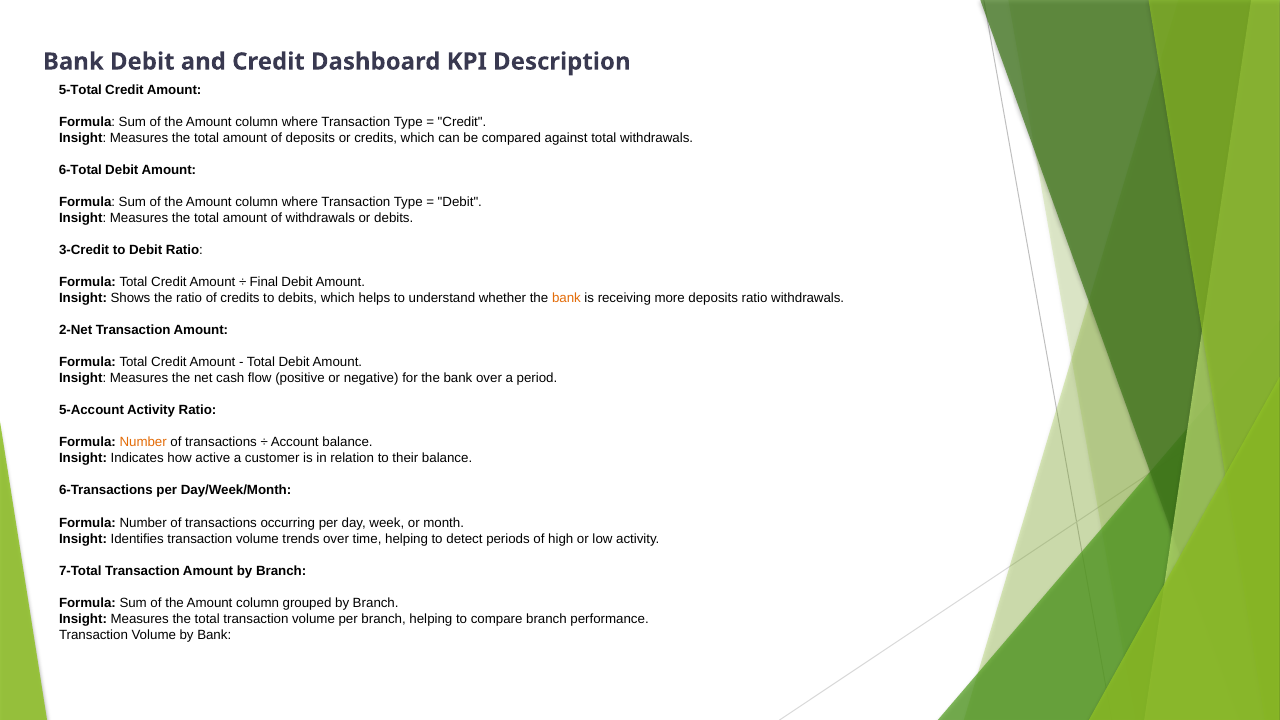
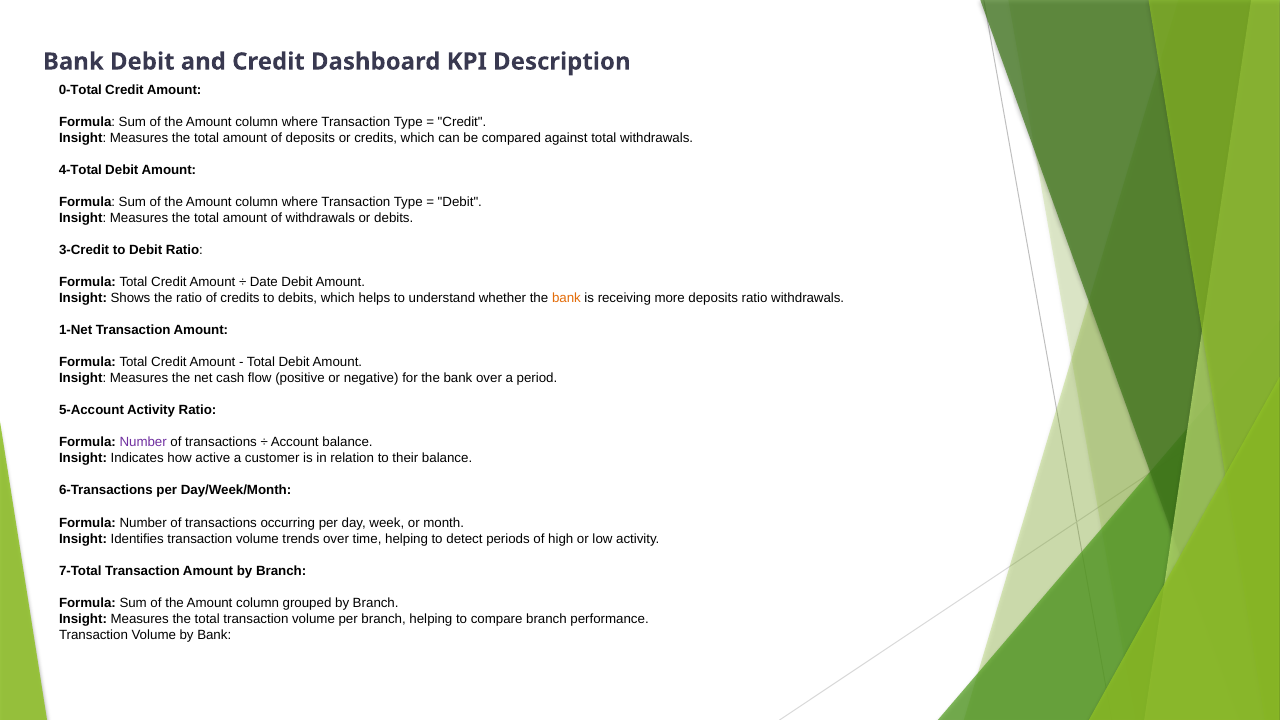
5-Total: 5-Total -> 0-Total (80, 90)
6-Total: 6-Total -> 4-Total (80, 170)
Final: Final -> Date (264, 282)
2-Net: 2-Net -> 1-Net (76, 330)
Number colour: orange -> purple (143, 442)
